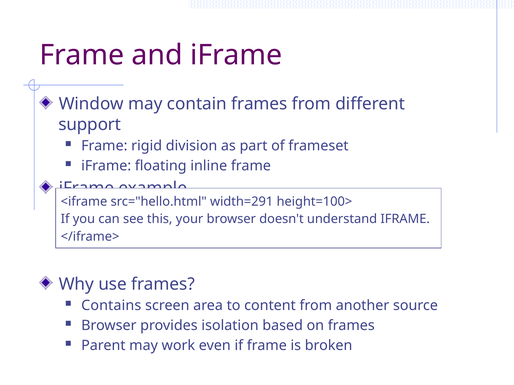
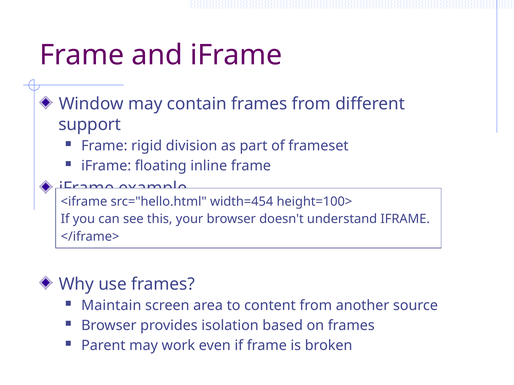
width=291: width=291 -> width=454 (242, 202)
Contains: Contains -> Maintain (111, 306)
